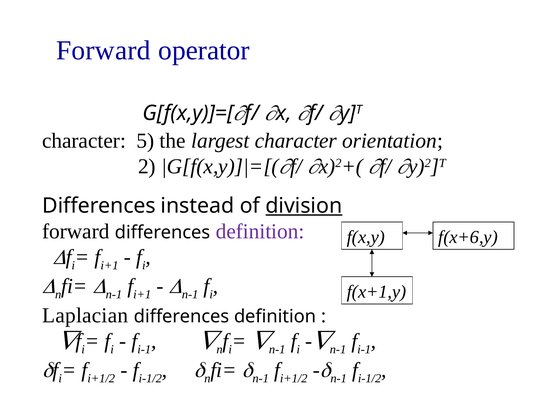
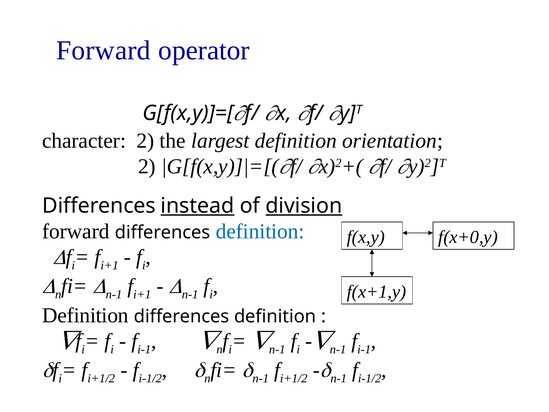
character 5: 5 -> 2 (145, 141)
largest character: character -> definition (296, 141)
instead underline: none -> present (197, 206)
definition colour: purple -> blue (260, 231)
f(x+6,y: f(x+6,y -> f(x+0,y (468, 237)
Laplacian: Laplacian -> Definition (85, 315)
